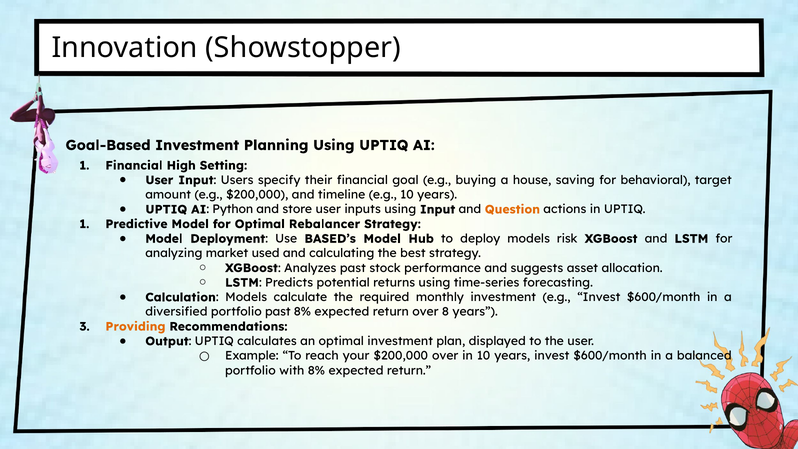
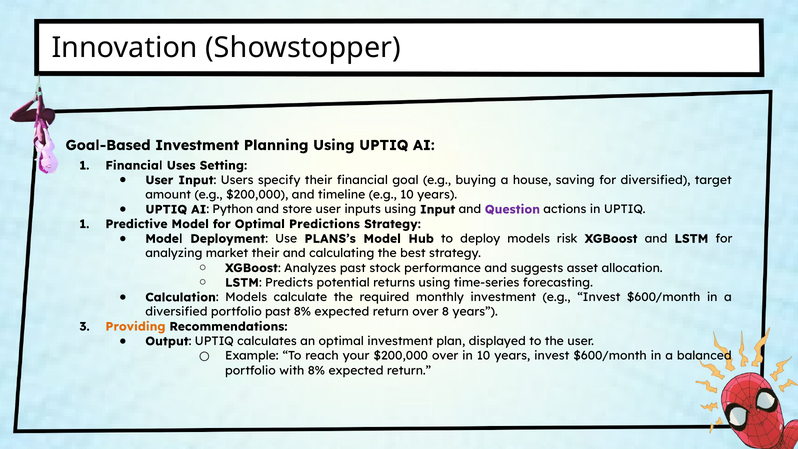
High: High -> Uses (181, 165)
for behavioral: behavioral -> diversified (656, 180)
Question colour: orange -> purple (512, 209)
Rebalancer: Rebalancer -> Predictions (324, 224)
BASED’s: BASED’s -> PLANS’s (330, 239)
market used: used -> their (266, 253)
